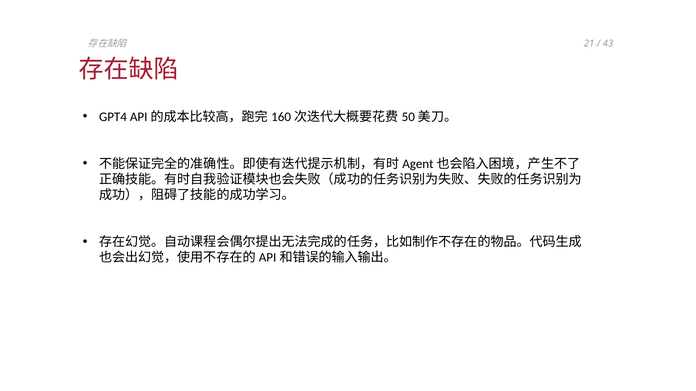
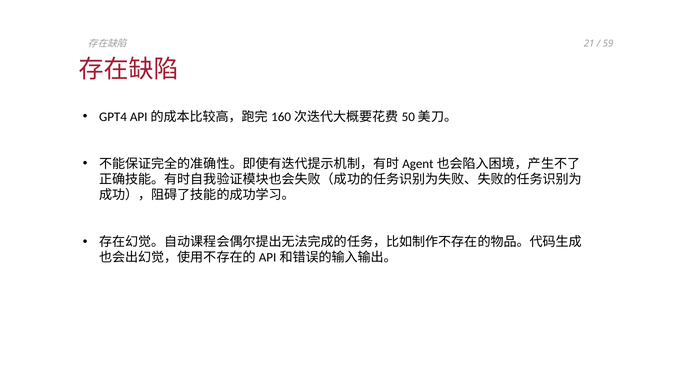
43: 43 -> 59 (608, 44)
